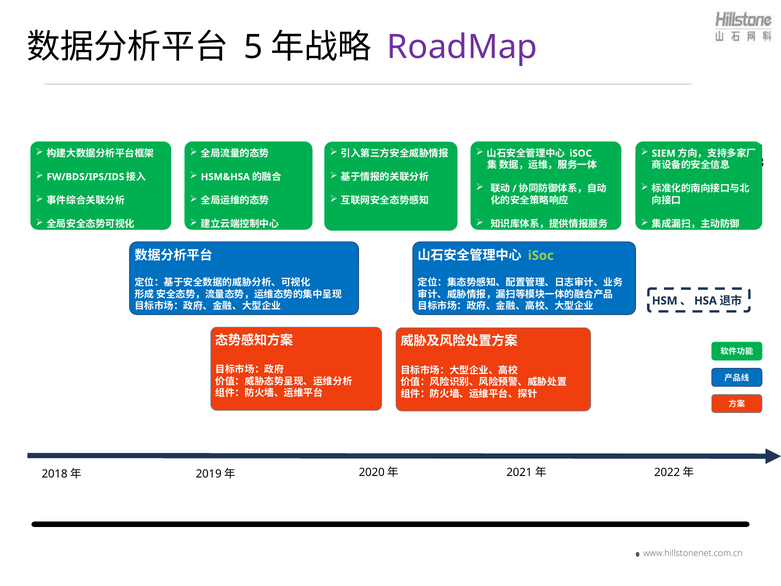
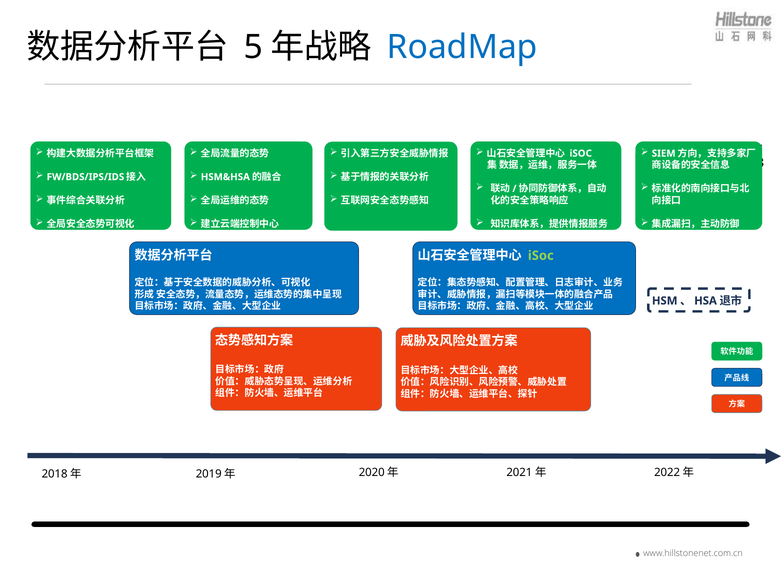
RoadMap colour: purple -> blue (462, 47)
